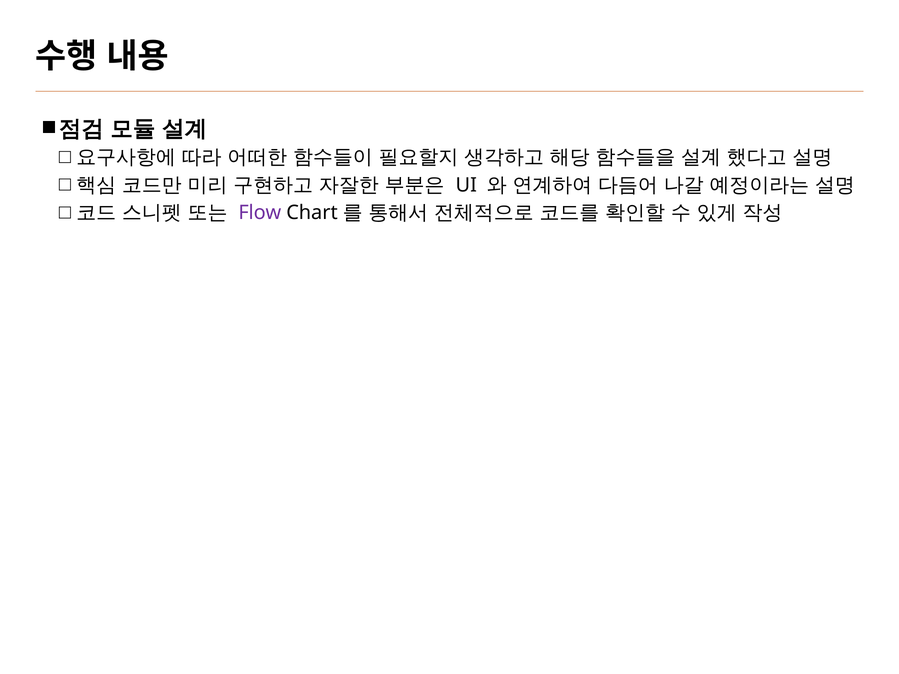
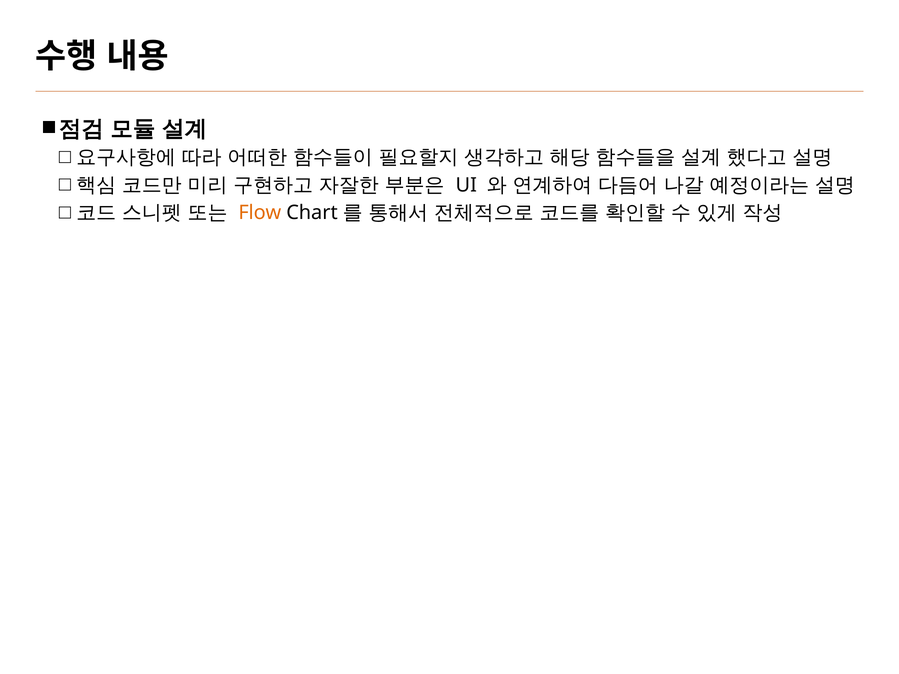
Flow colour: purple -> orange (260, 213)
